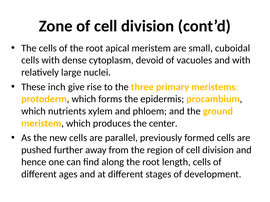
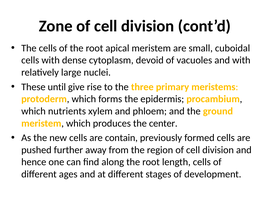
inch: inch -> until (57, 87)
parallel: parallel -> contain (121, 138)
